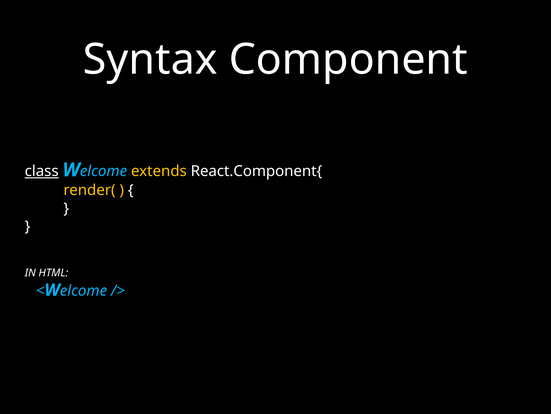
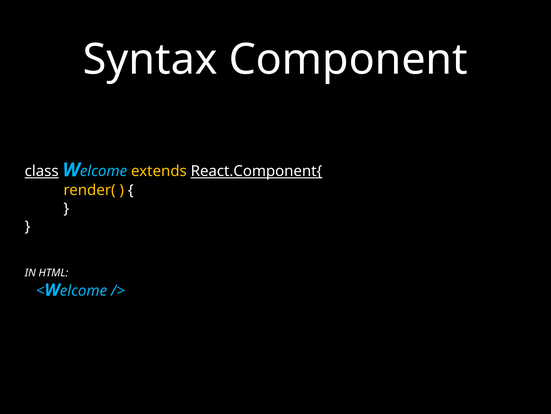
React.Component{ underline: none -> present (256, 171)
